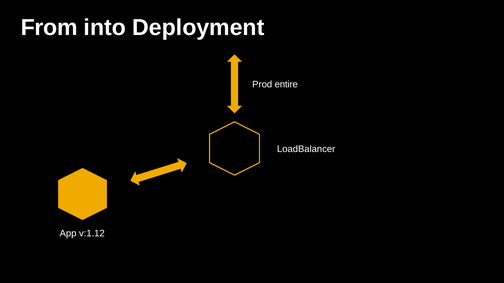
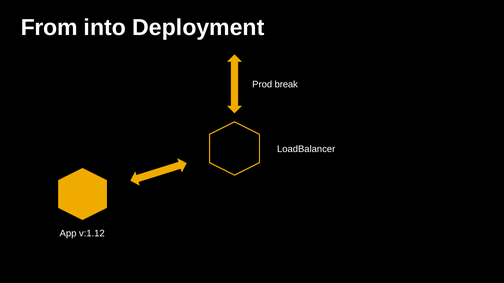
entire: entire -> break (286, 85)
